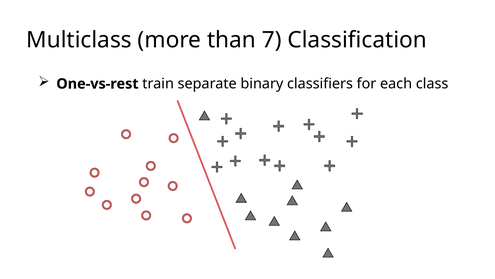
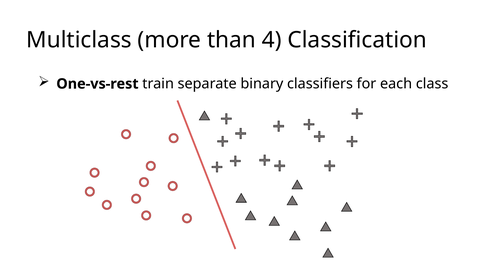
7: 7 -> 4 (272, 40)
